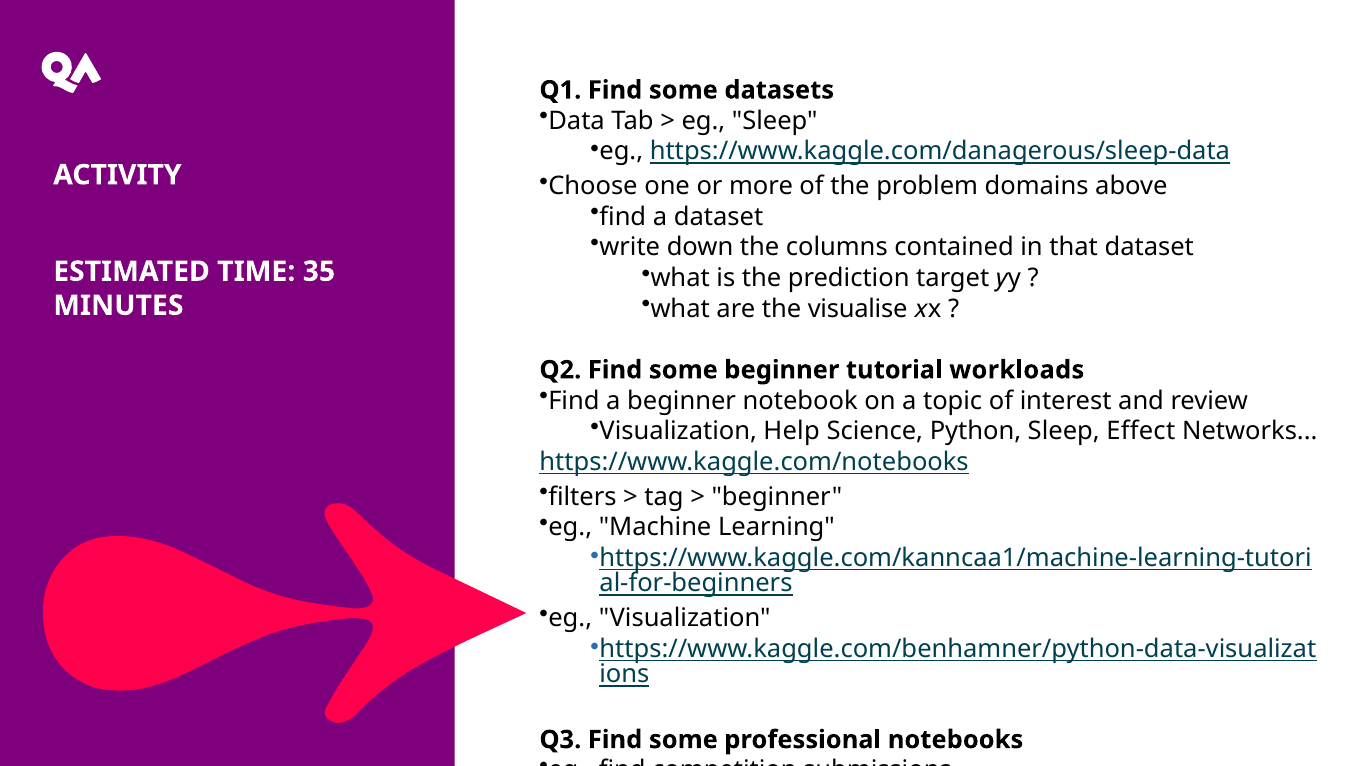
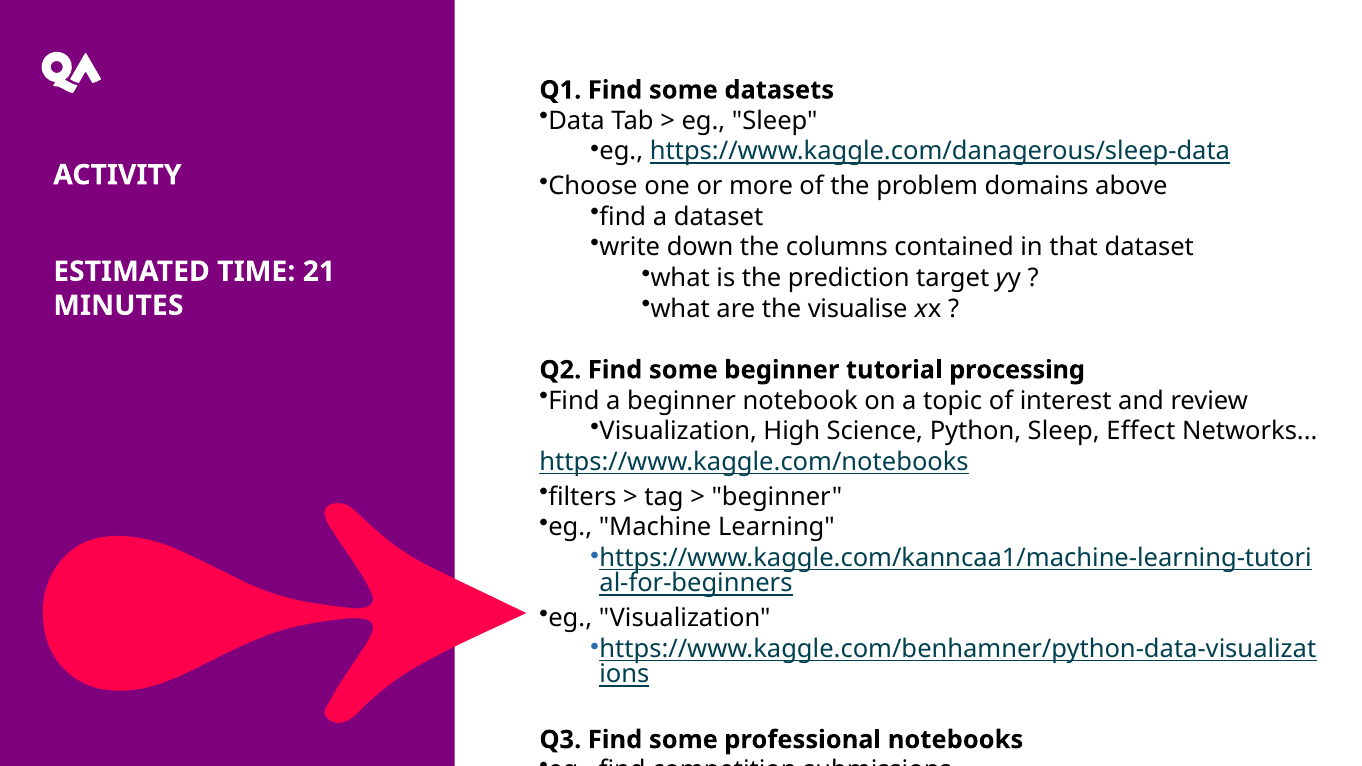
35: 35 -> 21 (319, 271)
workloads: workloads -> processing (1017, 370)
Help: Help -> High (792, 431)
